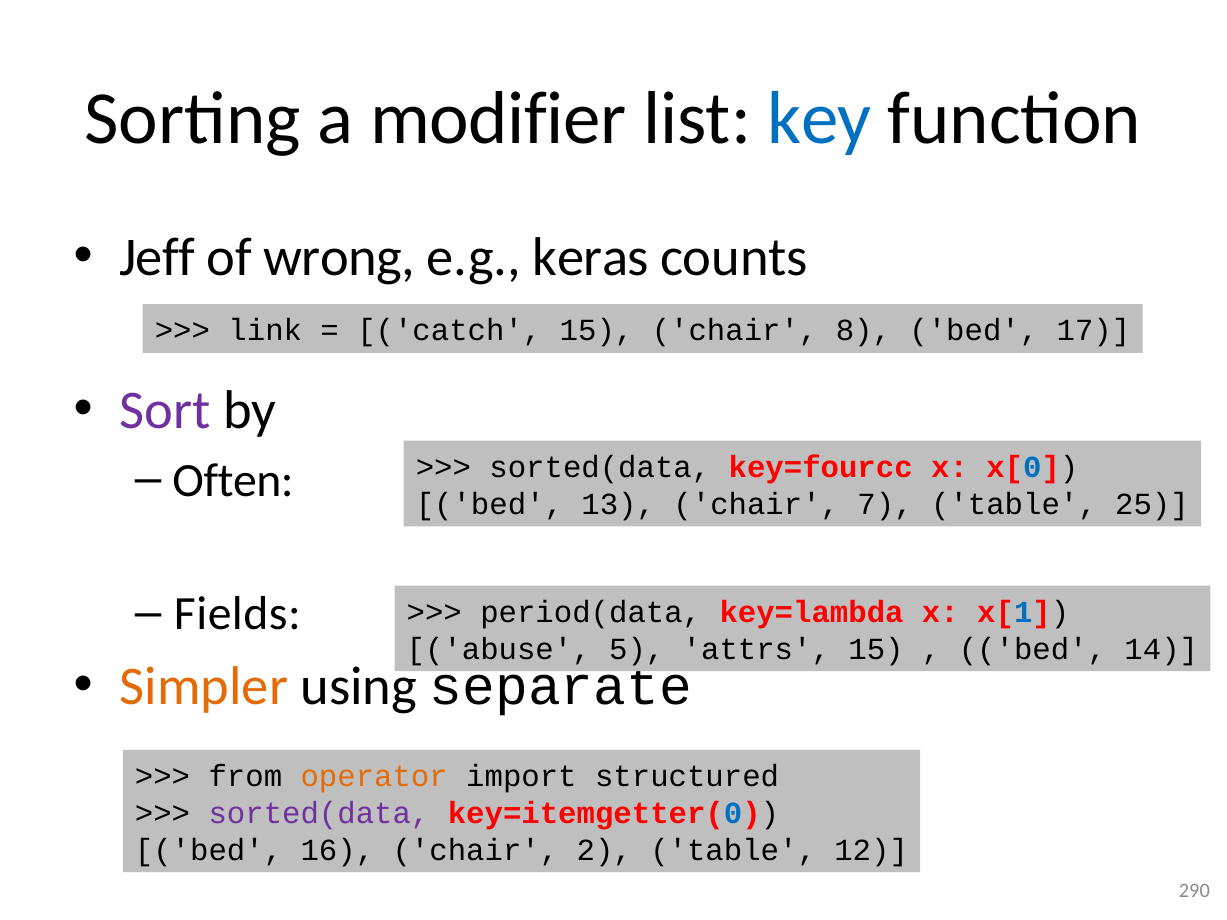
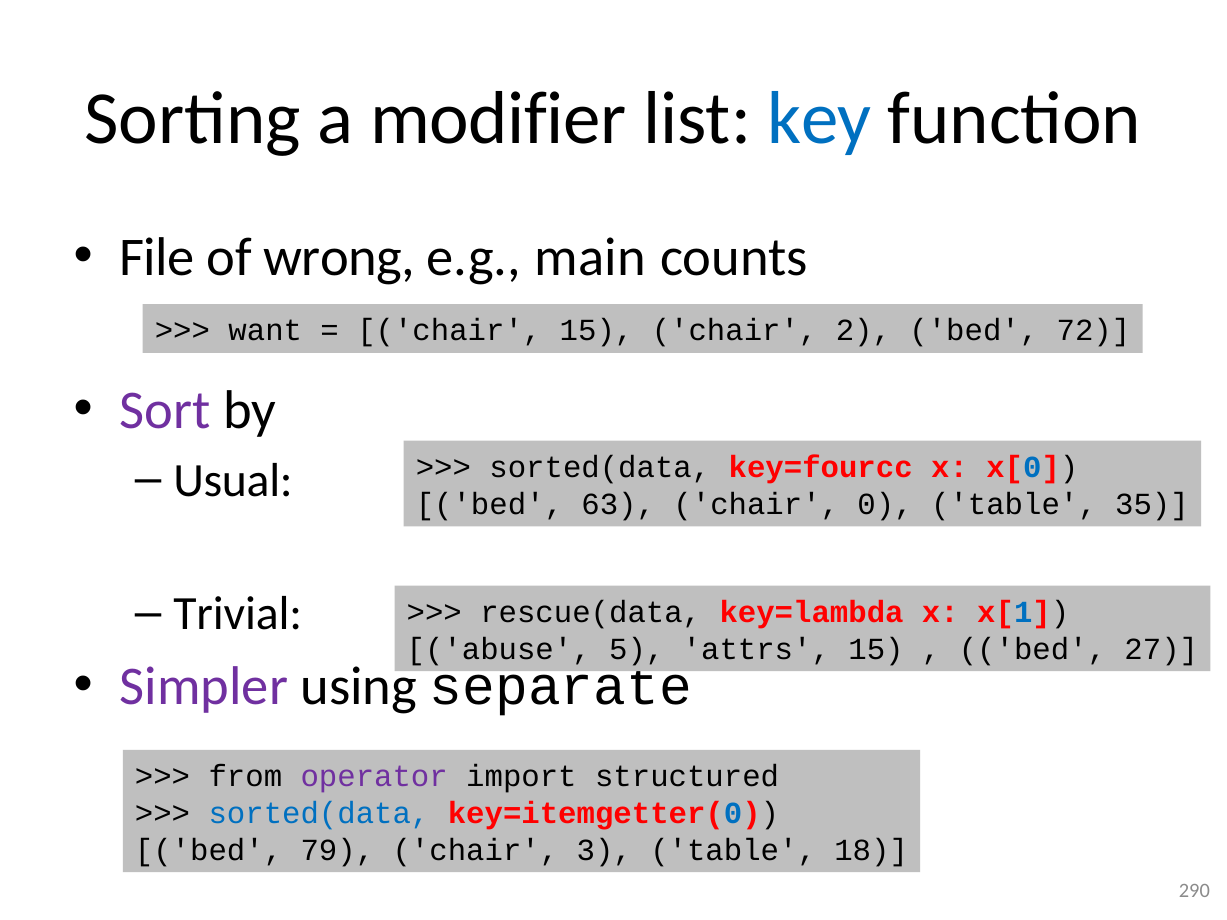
Jeff: Jeff -> File (157, 257)
keras: keras -> main (590, 257)
link: link -> want (265, 331)
catch: catch -> chair (449, 331)
8: 8 -> 2 (863, 331)
17: 17 -> 72 (1093, 331)
Often: Often -> Usual (233, 481)
13: 13 -> 63 (618, 504)
7: 7 -> 0 (885, 504)
25: 25 -> 35 (1152, 504)
Fields: Fields -> Trivial (238, 614)
period(data: period(data -> rescue(data (591, 612)
14: 14 -> 27 (1161, 649)
Simpler colour: orange -> purple (204, 687)
operator colour: orange -> purple (374, 777)
sorted(data colour: purple -> blue (319, 813)
16: 16 -> 79 (337, 850)
2: 2 -> 3 (604, 850)
12: 12 -> 18 (871, 850)
